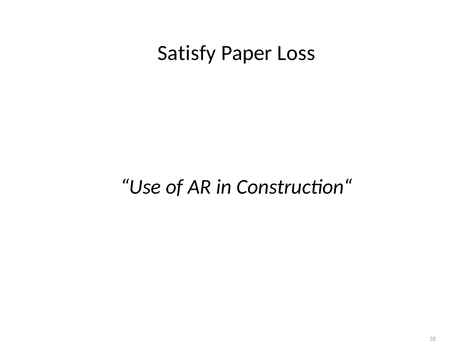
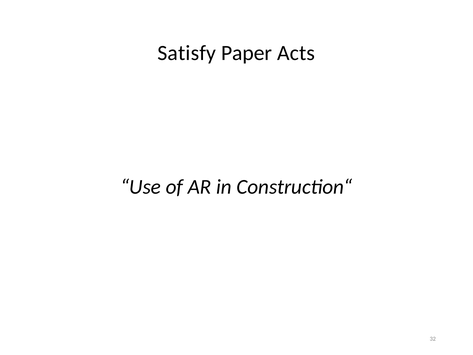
Loss: Loss -> Acts (296, 53)
